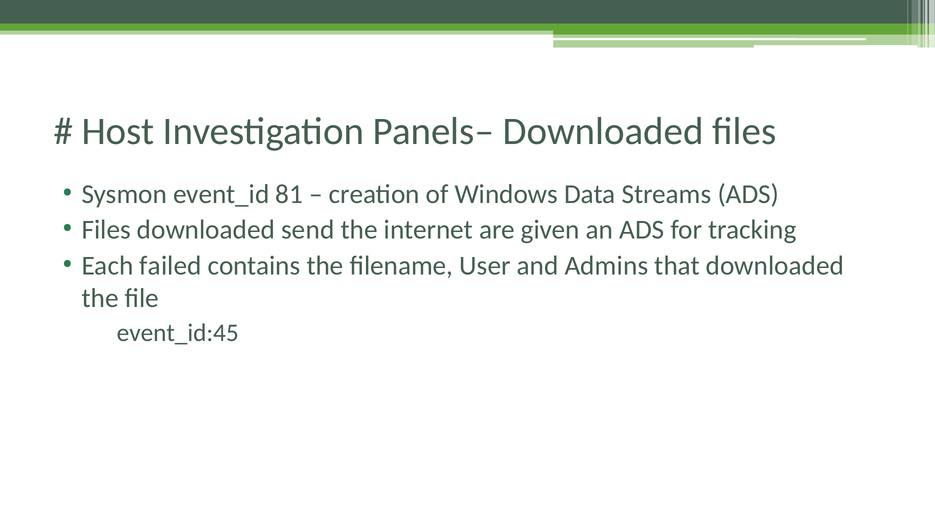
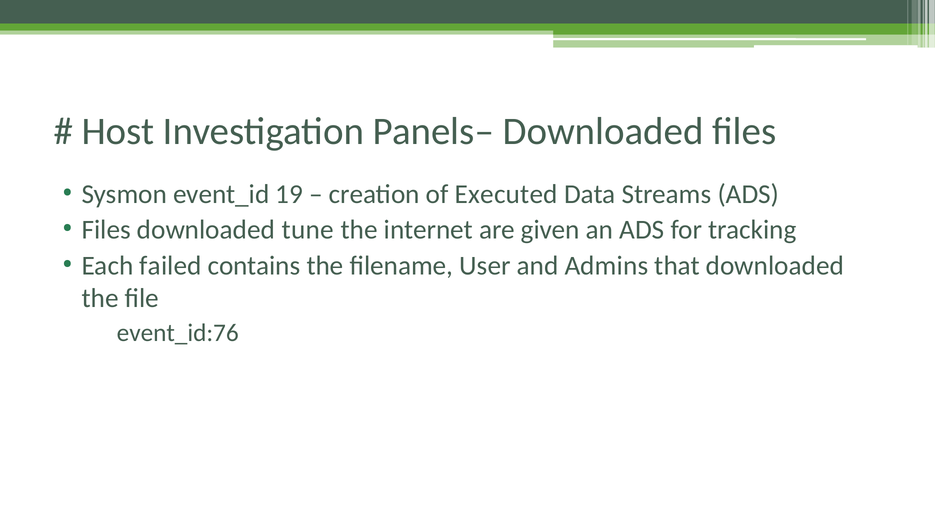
81: 81 -> 19 (289, 194)
Windows: Windows -> Executed (506, 194)
send: send -> tune (308, 230)
event_id:45: event_id:45 -> event_id:76 (178, 333)
